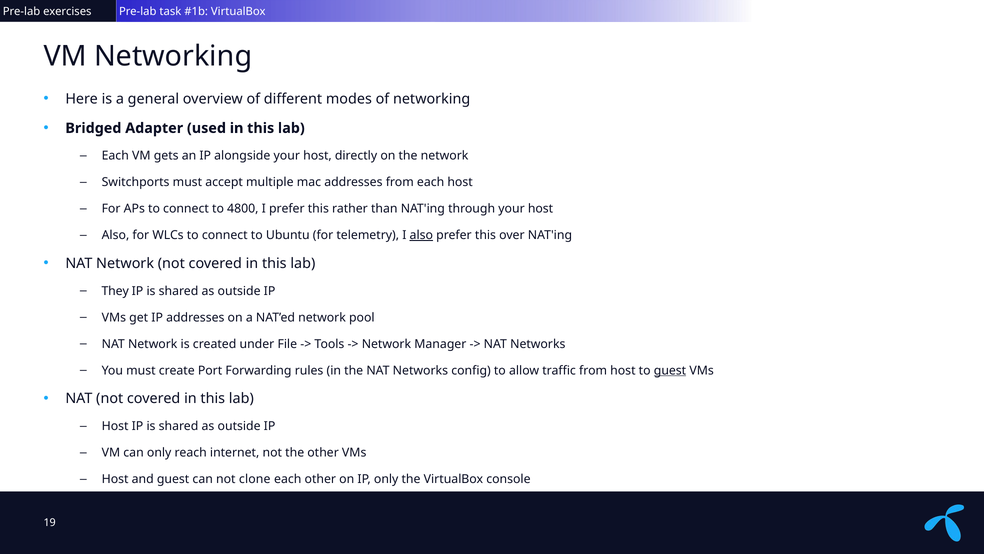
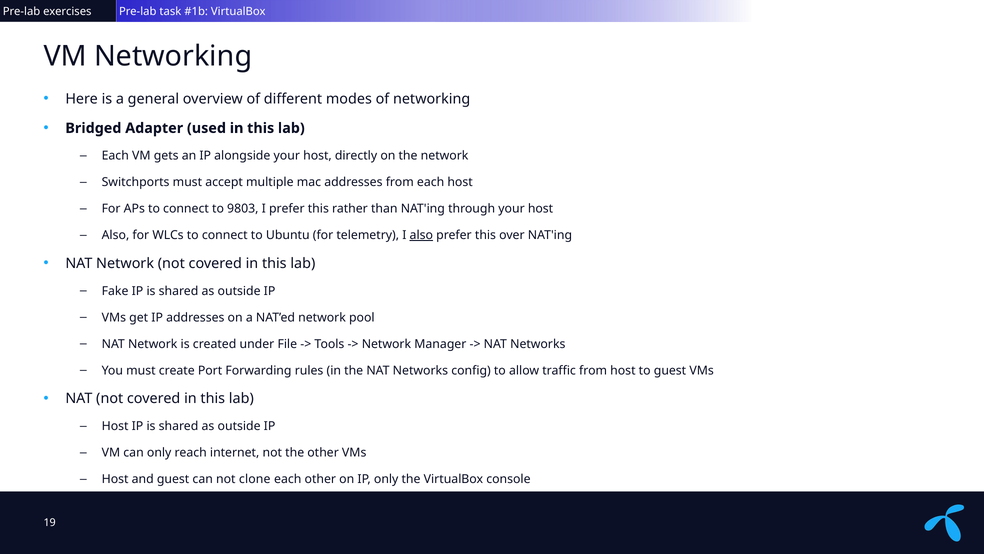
4800: 4800 -> 9803 (243, 209)
They: They -> Fake (115, 291)
guest underline: present -> none (670, 370)
